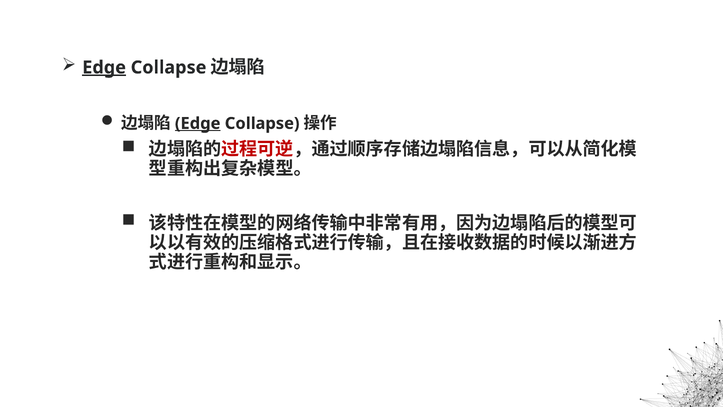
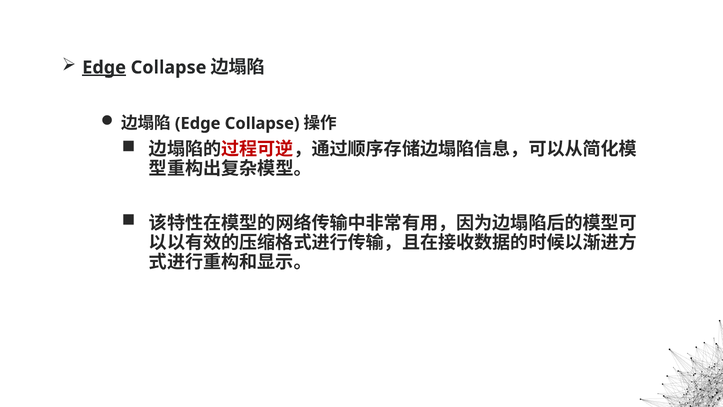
Edge underline: present -> none (198, 123)
